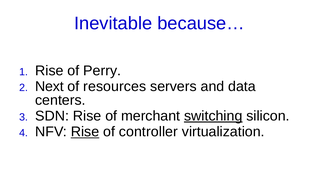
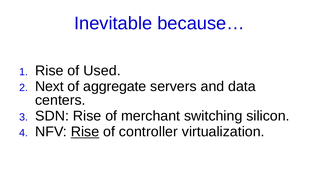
Perry: Perry -> Used (102, 71)
resources: resources -> aggregate (115, 87)
switching underline: present -> none (213, 116)
